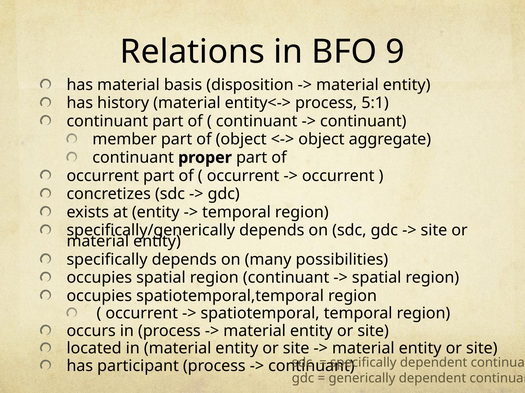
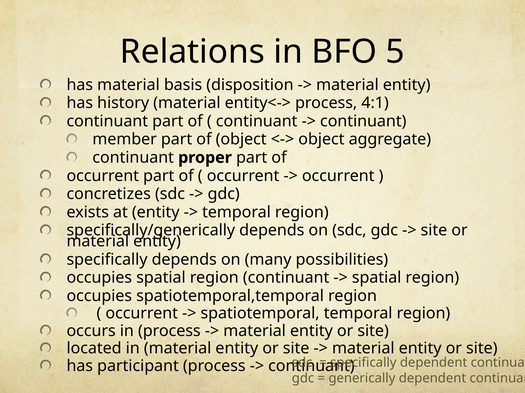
9: 9 -> 5 (395, 52)
5:1: 5:1 -> 4:1 (375, 103)
